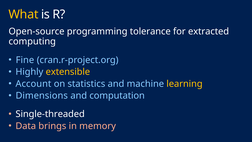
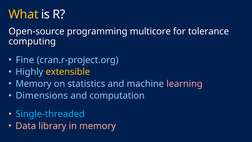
tolerance: tolerance -> multicore (150, 31)
extracted: extracted -> tolerance (209, 31)
Account: Account -> Memory (34, 84)
learning colour: yellow -> pink (184, 84)
Single-threaded colour: white -> light blue (50, 114)
brings: brings -> library (52, 126)
